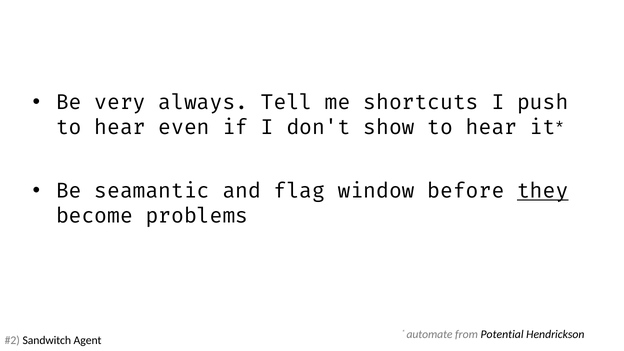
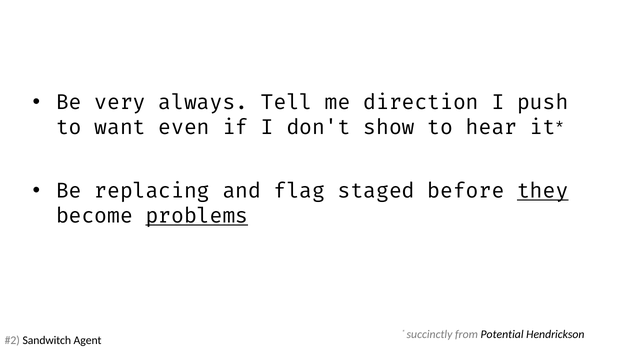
shortcuts: shortcuts -> direction (421, 103)
hear: hear -> want (120, 128)
seamantic: seamantic -> replacing (152, 191)
window: window -> staged (376, 191)
problems underline: none -> present (197, 216)
automate: automate -> succinctly (429, 335)
